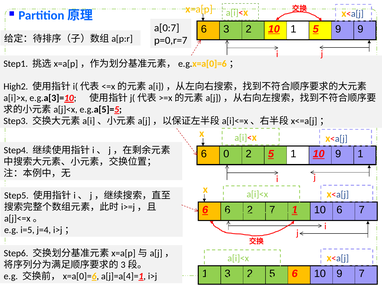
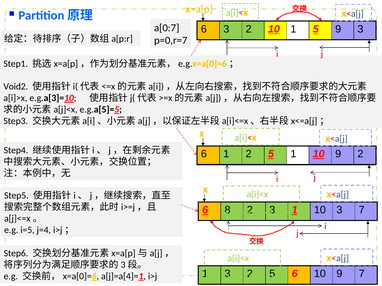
9 9: 9 -> 3 (360, 29)
High2: High2 -> Void2 (16, 87)
6 0: 0 -> 1 (226, 154)
9 1: 1 -> 2 (360, 154)
6 6: 6 -> 8 (228, 210)
2 7: 7 -> 3 (272, 210)
10 6: 6 -> 3 (339, 210)
